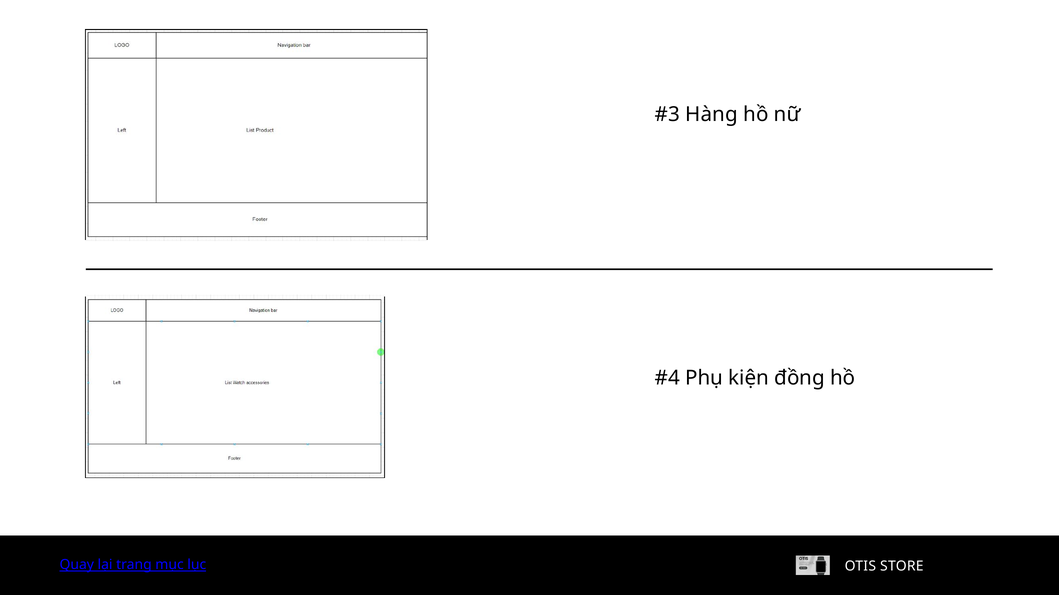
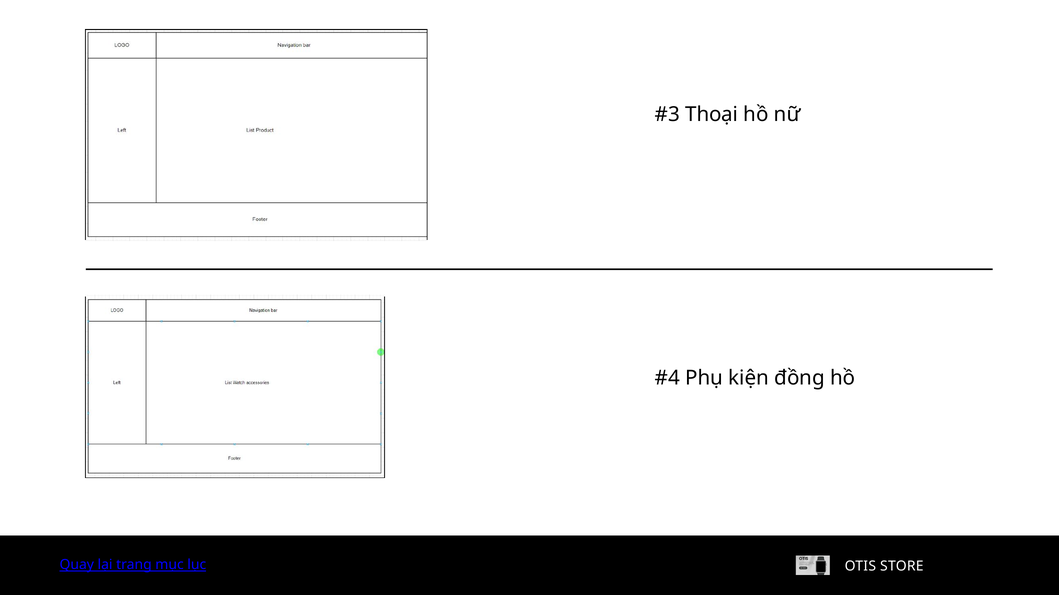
Hàng: Hàng -> Thoại (712, 115)
